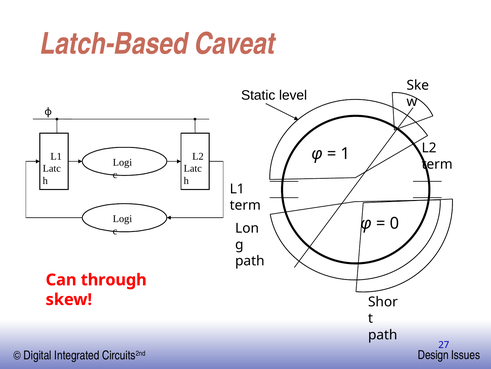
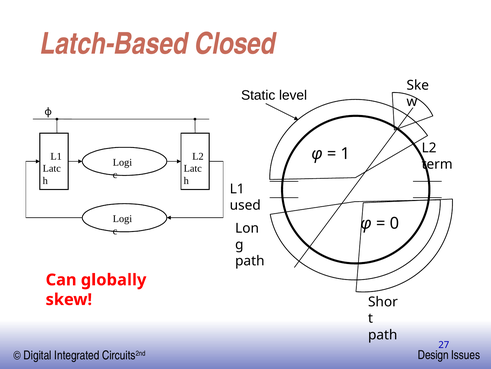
Caveat: Caveat -> Closed (235, 44)
term: term -> used (245, 205)
through: through -> globally (114, 279)
